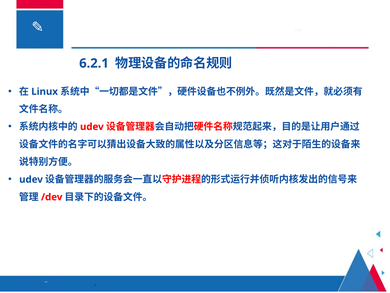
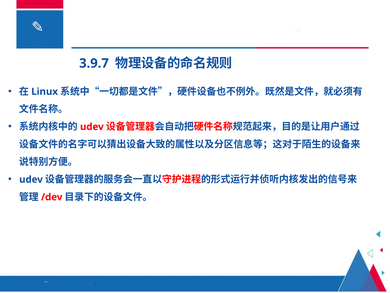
6.2.1: 6.2.1 -> 3.9.7 (94, 63)
